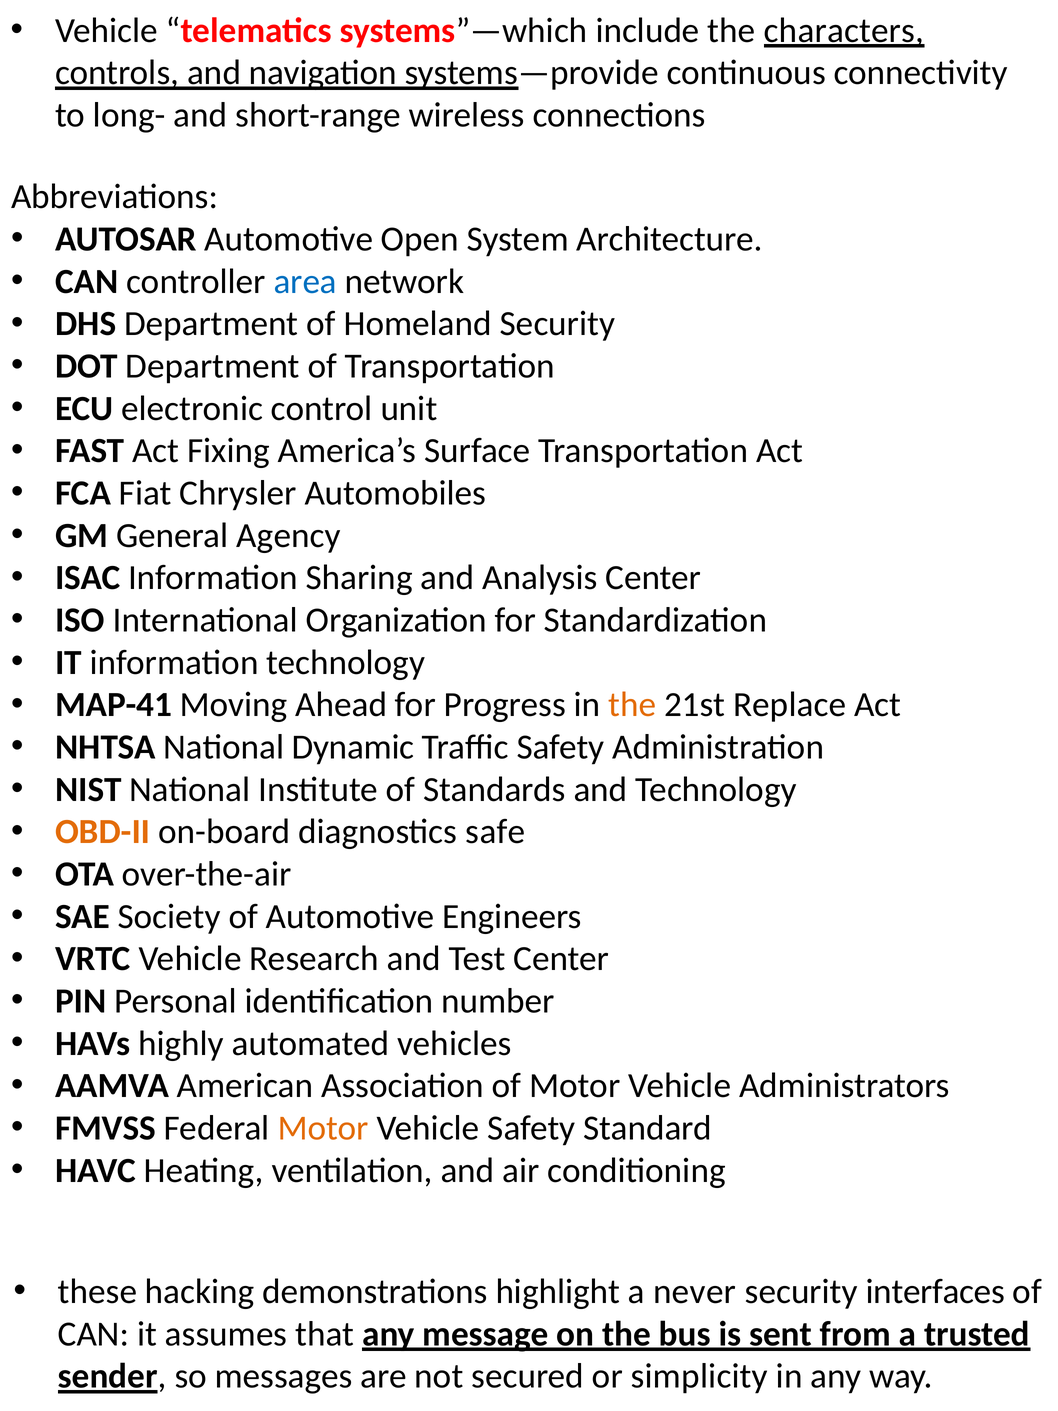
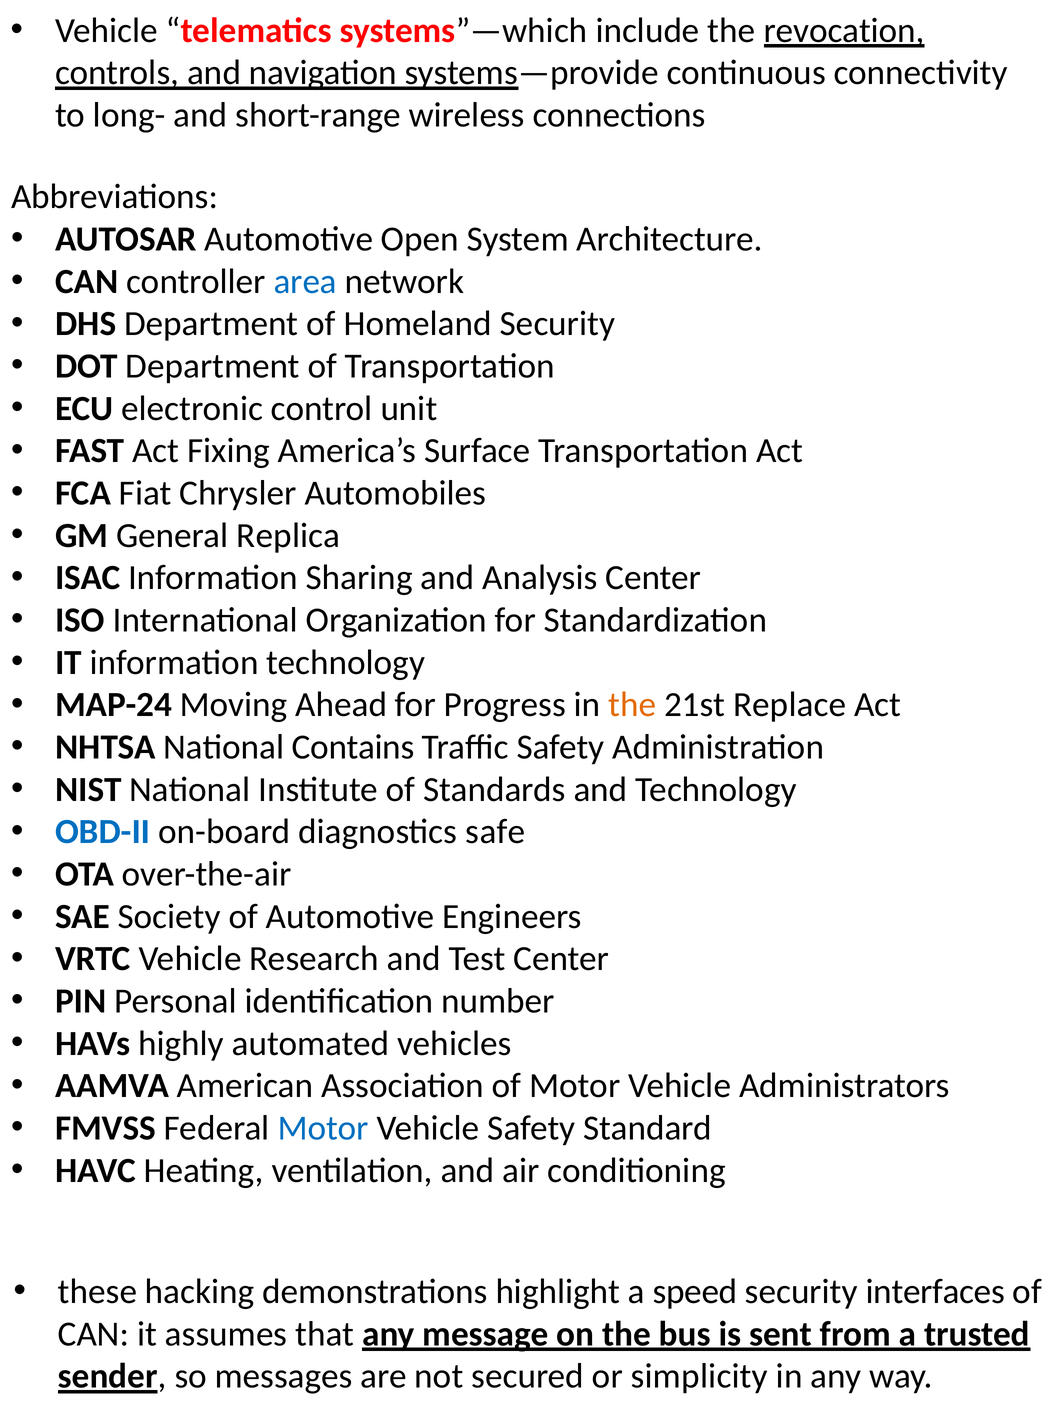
characters: characters -> revocation (844, 31)
Agency: Agency -> Replica (288, 535)
MAP-41: MAP-41 -> MAP-24 (113, 705)
Dynamic: Dynamic -> Contains (353, 747)
OBD-II colour: orange -> blue (103, 832)
Motor colour: orange -> blue (323, 1128)
never: never -> speed (695, 1291)
